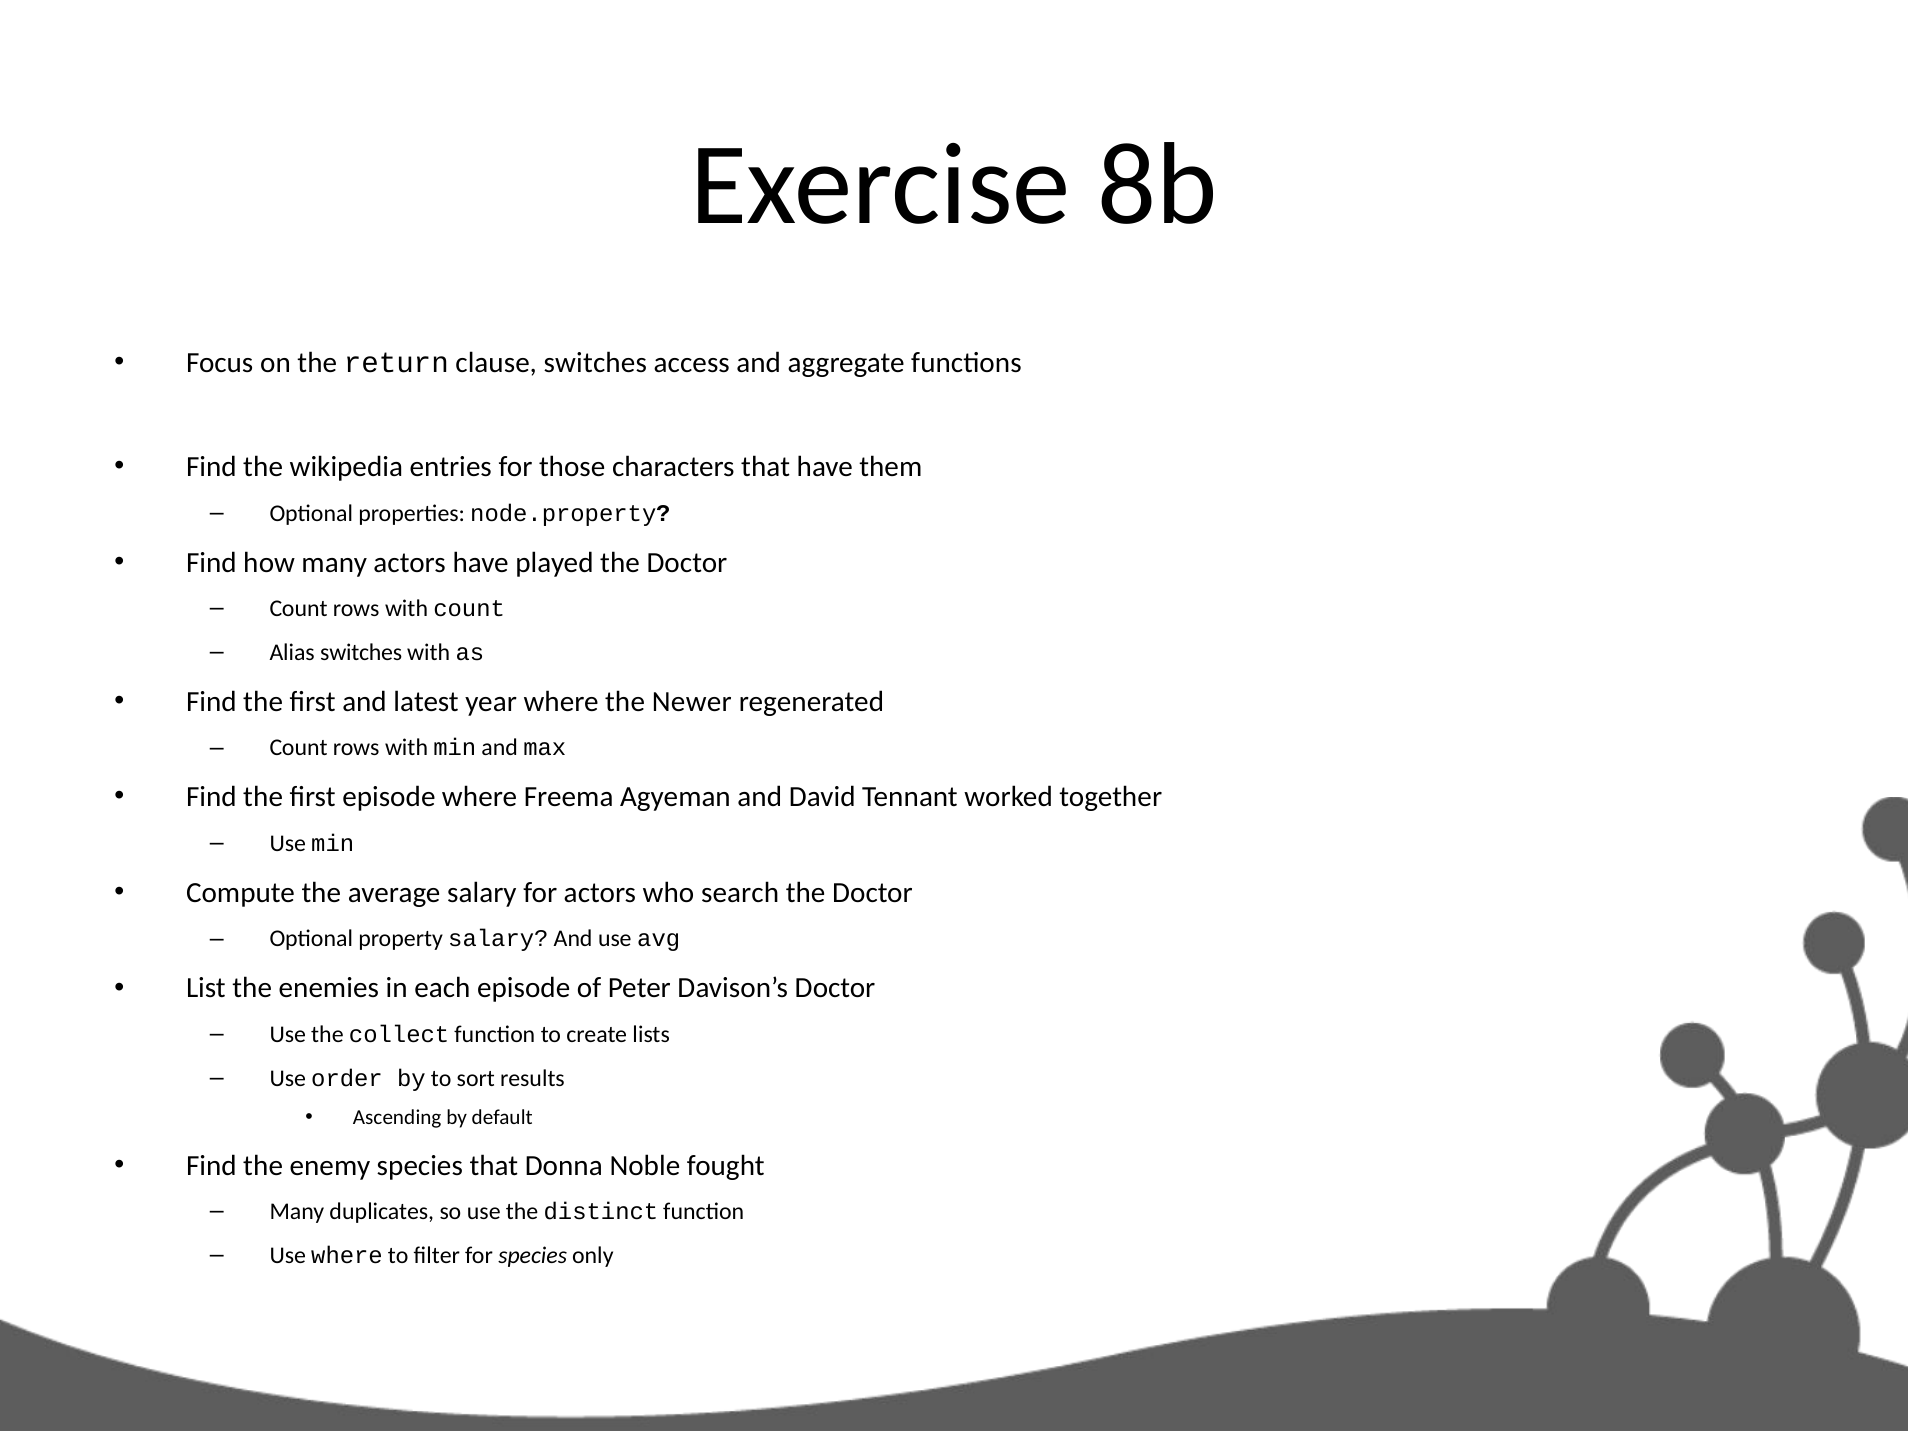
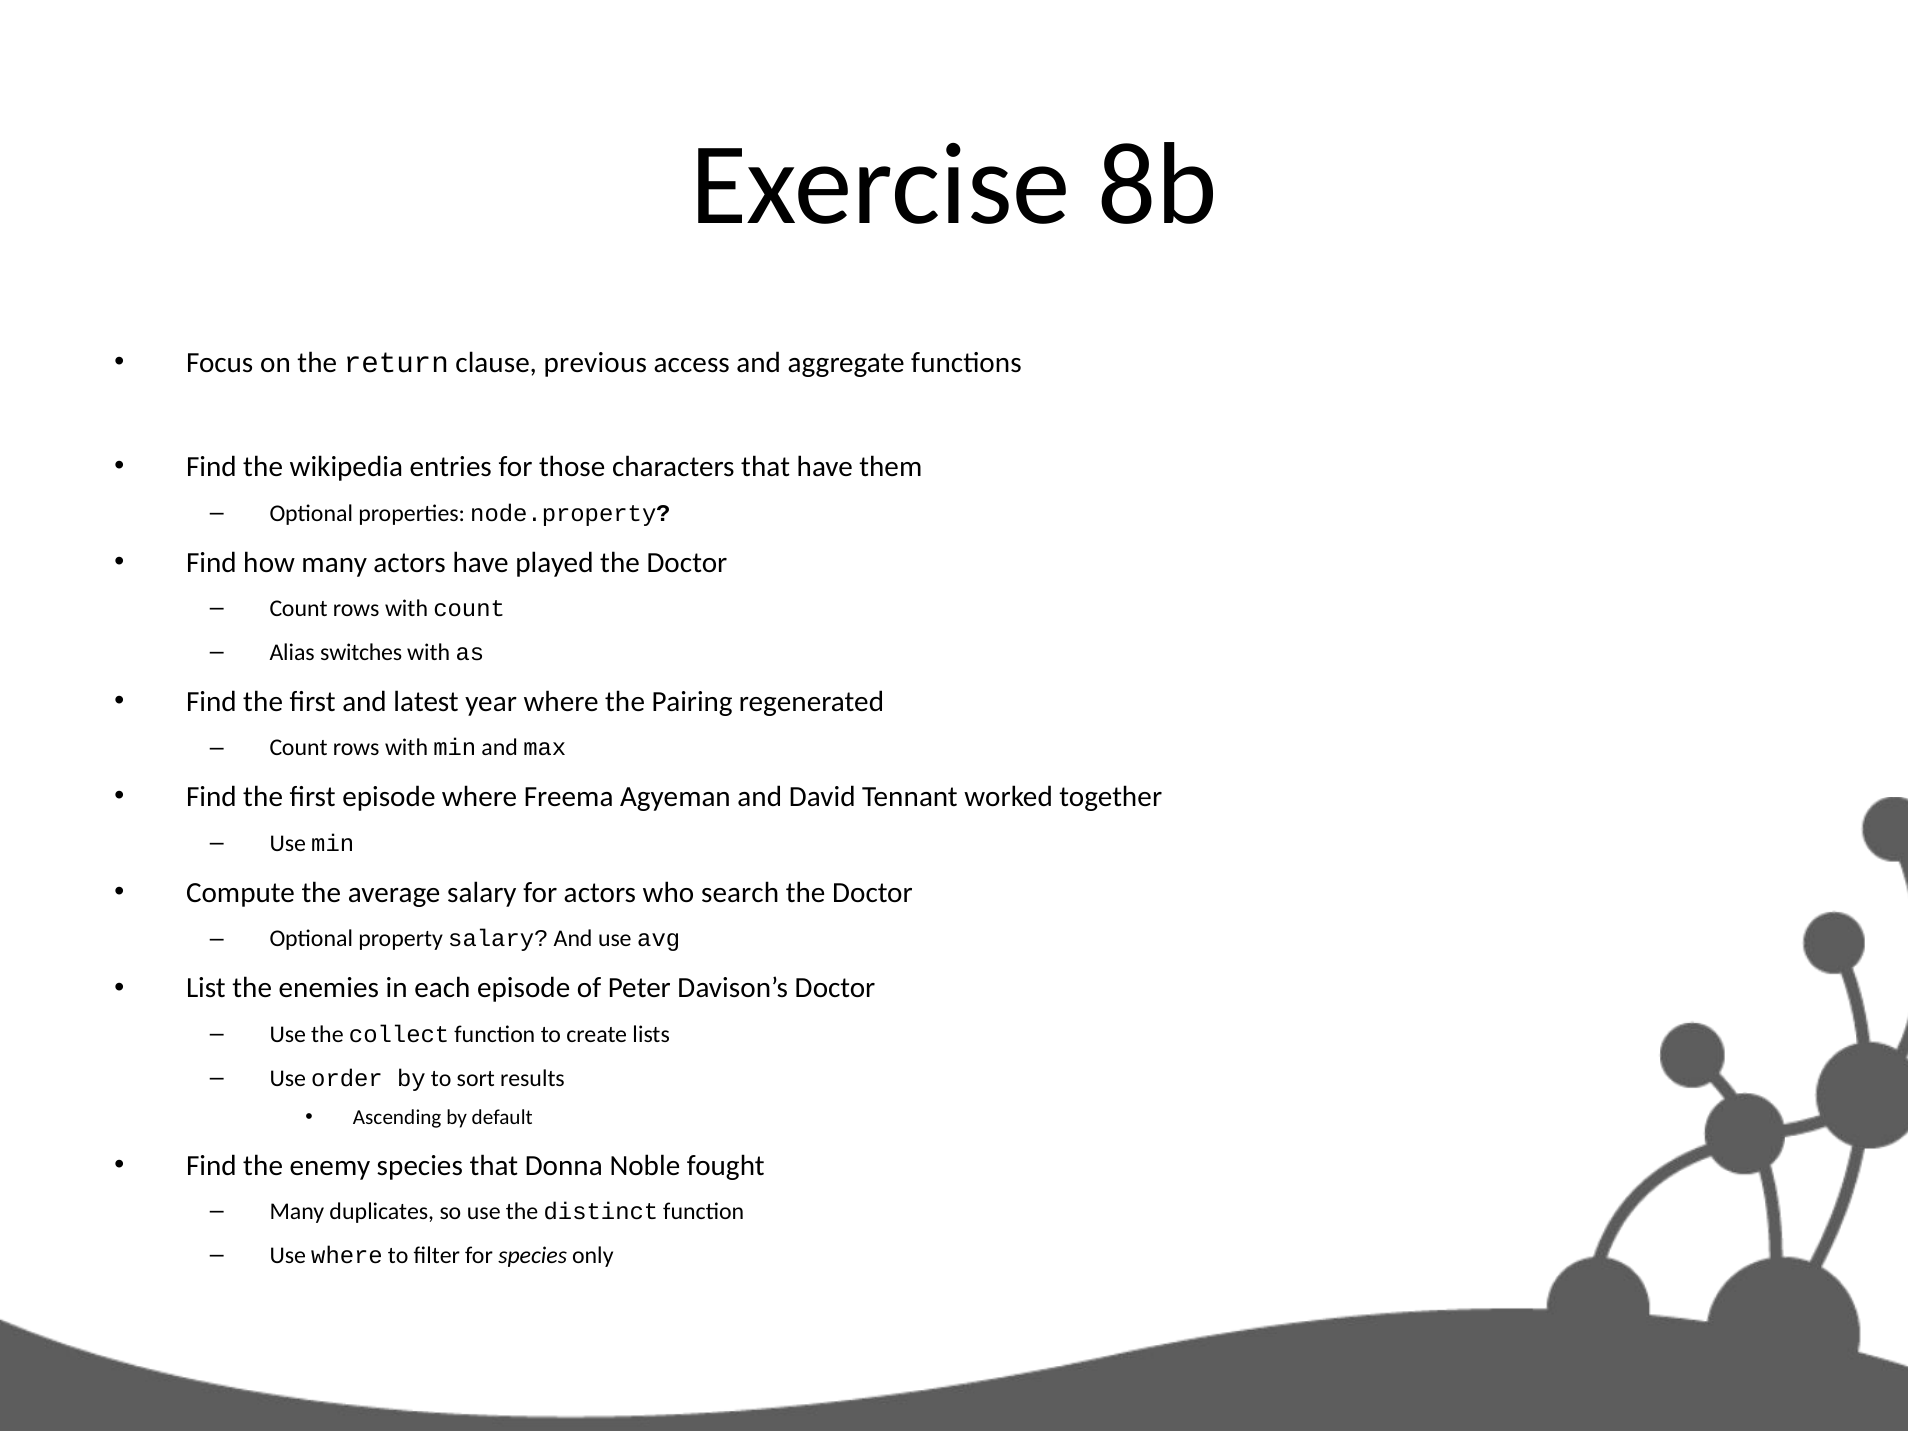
clause switches: switches -> previous (595, 363)
Newer: Newer -> Pairing (692, 702)
